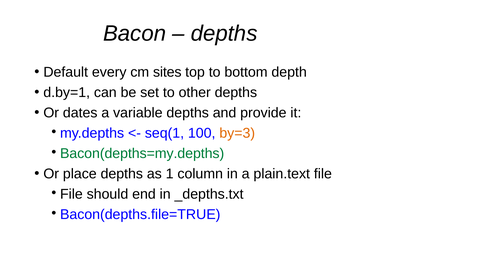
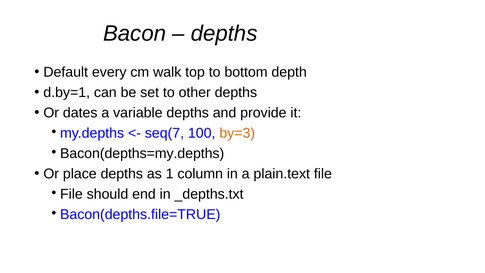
sites: sites -> walk (167, 72)
seq(1: seq(1 -> seq(7 (164, 133)
Bacon(depths=my.depths colour: green -> black (142, 153)
